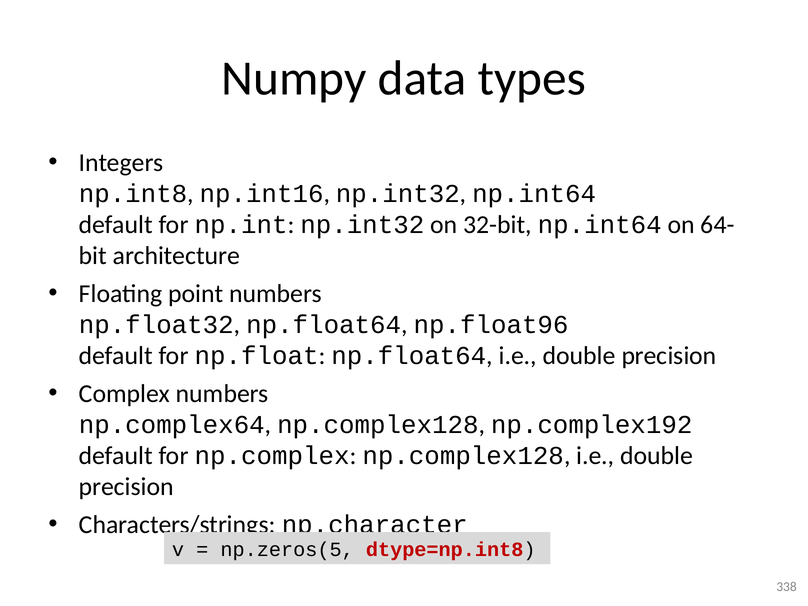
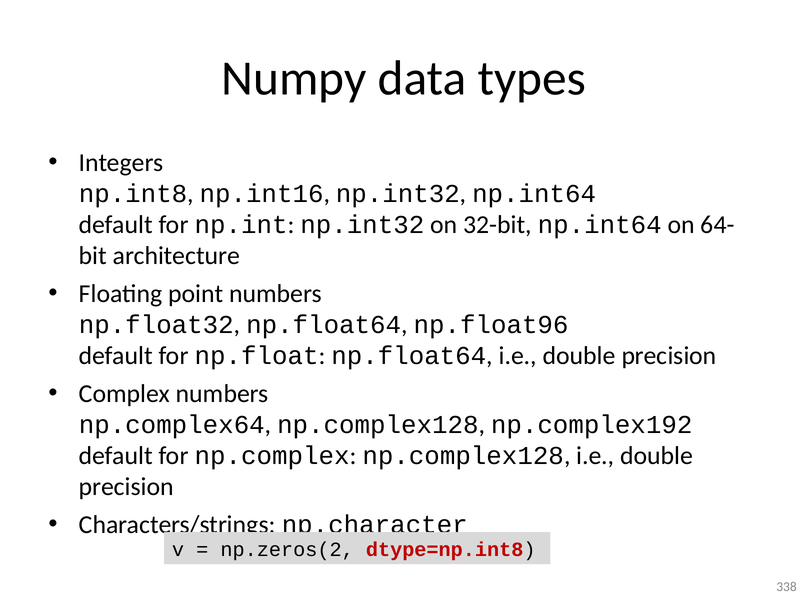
np.zeros(5: np.zeros(5 -> np.zeros(2 (287, 550)
